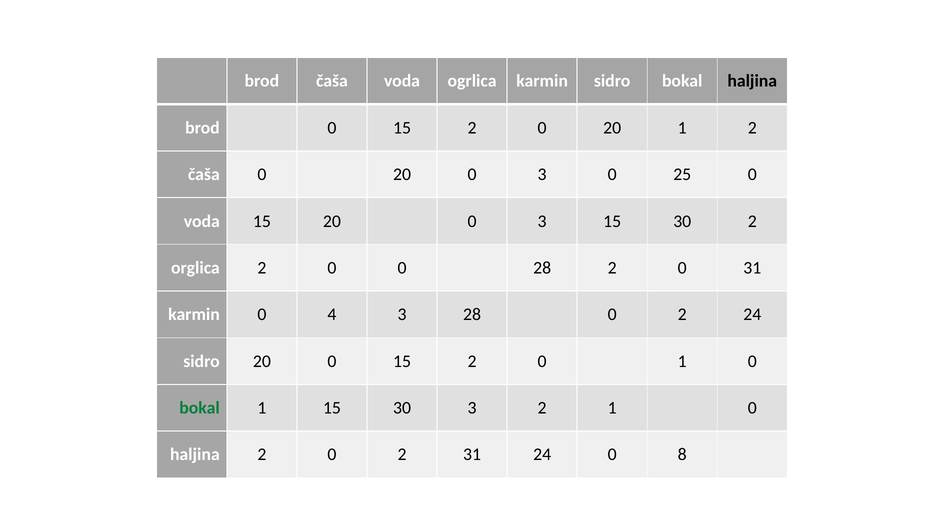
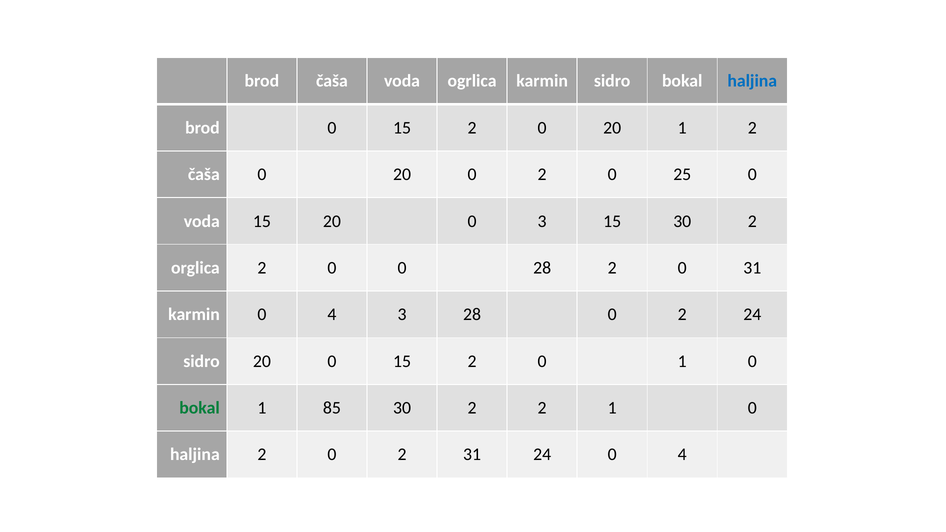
haljina colour: black -> blue (752, 81)
0 20 0 3: 3 -> 2 (542, 175)
1 15: 15 -> 85 (332, 408)
3: 3 -> 2 (472, 408)
24 0 8: 8 -> 4 (682, 455)
